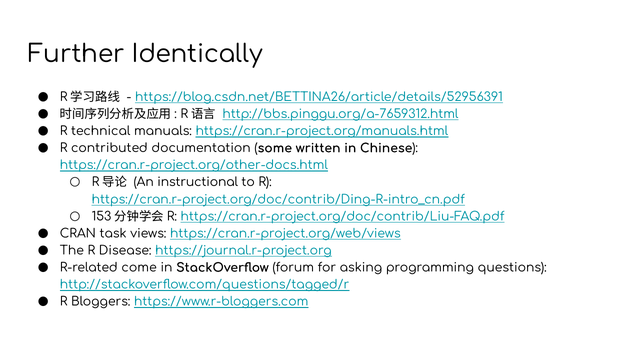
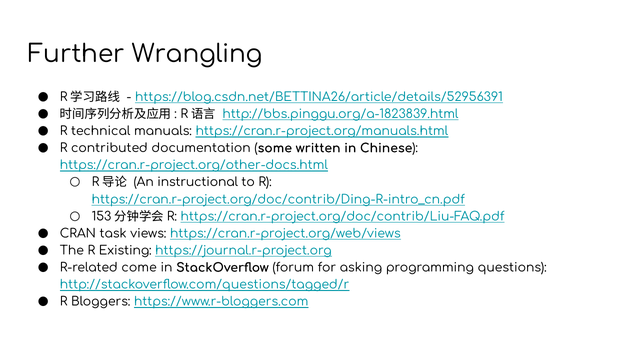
Identically: Identically -> Wrangling (197, 54)
http://bbs.pinggu.org/a-7659312.html: http://bbs.pinggu.org/a-7659312.html -> http://bbs.pinggu.org/a-1823839.html (340, 114)
Disease: Disease -> Existing (125, 250)
